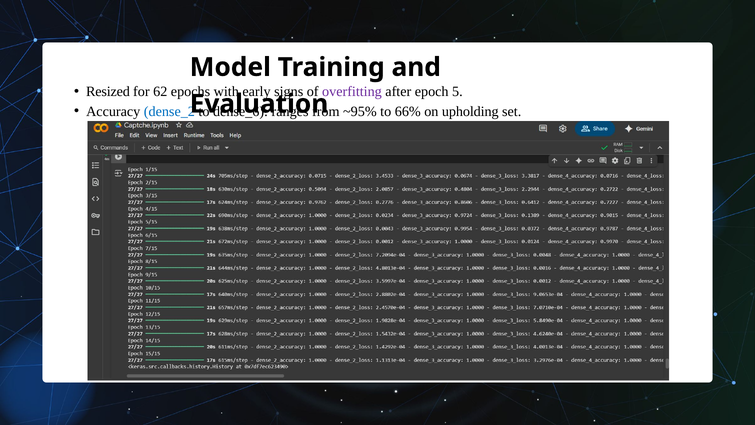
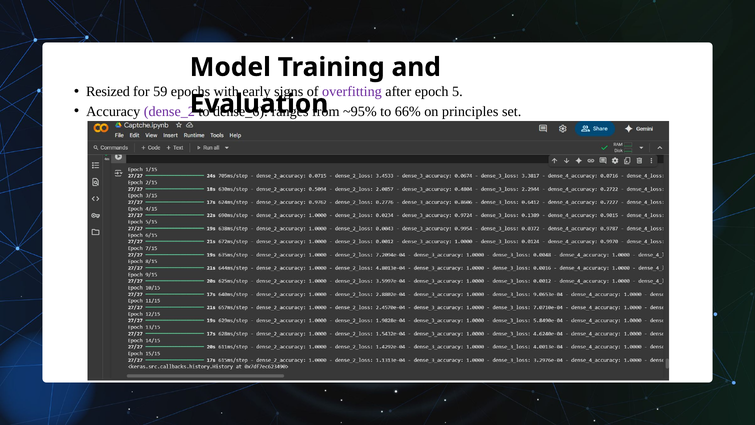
62: 62 -> 59 (160, 92)
dense_2 colour: blue -> purple (169, 111)
upholding: upholding -> principles (470, 111)
